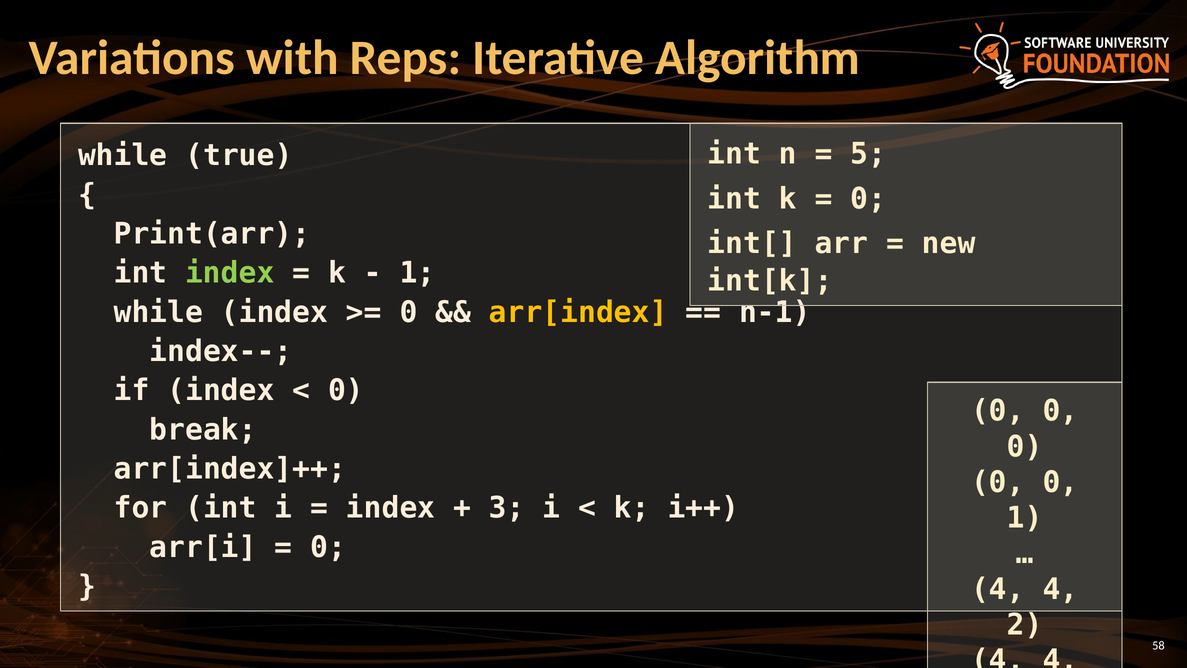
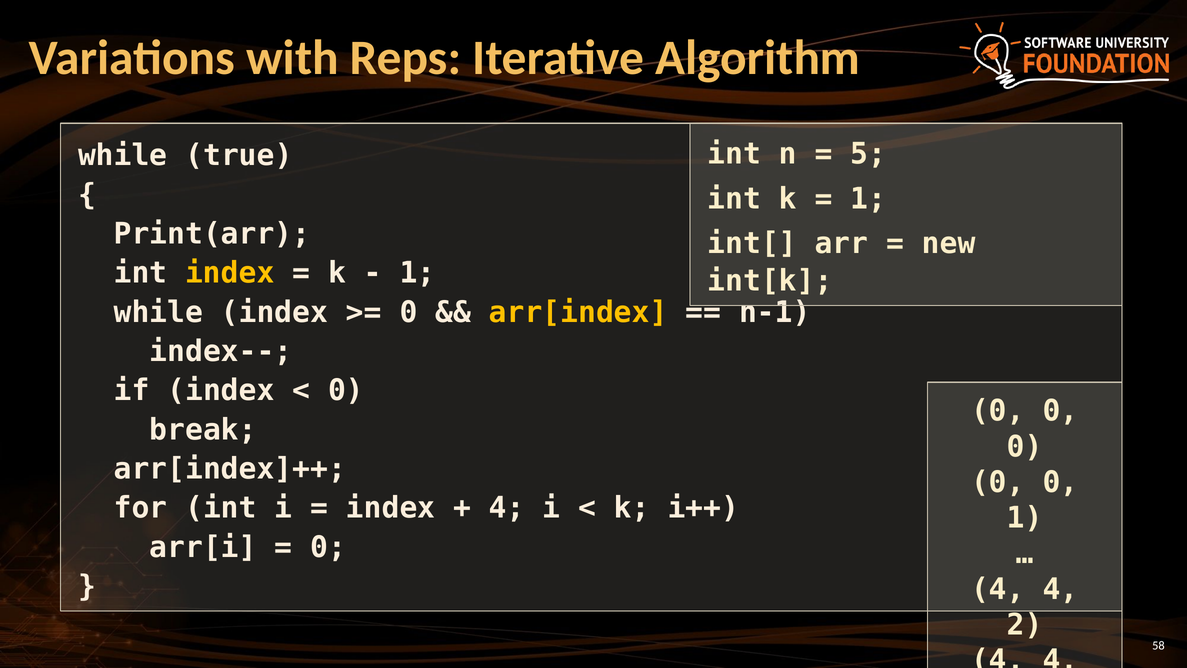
0: 0 -> 1 (868, 199)
index colour: light green -> yellow (230, 273)
3: 3 -> 4 (507, 508)
